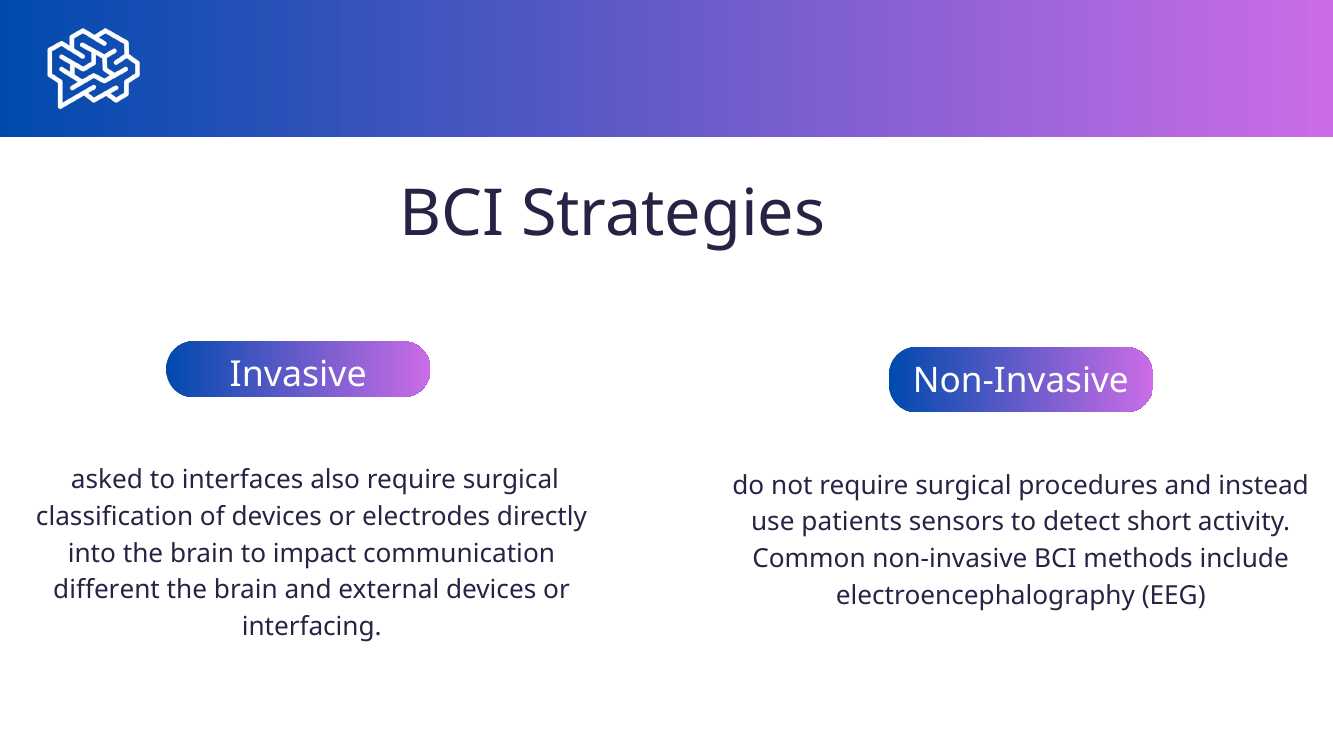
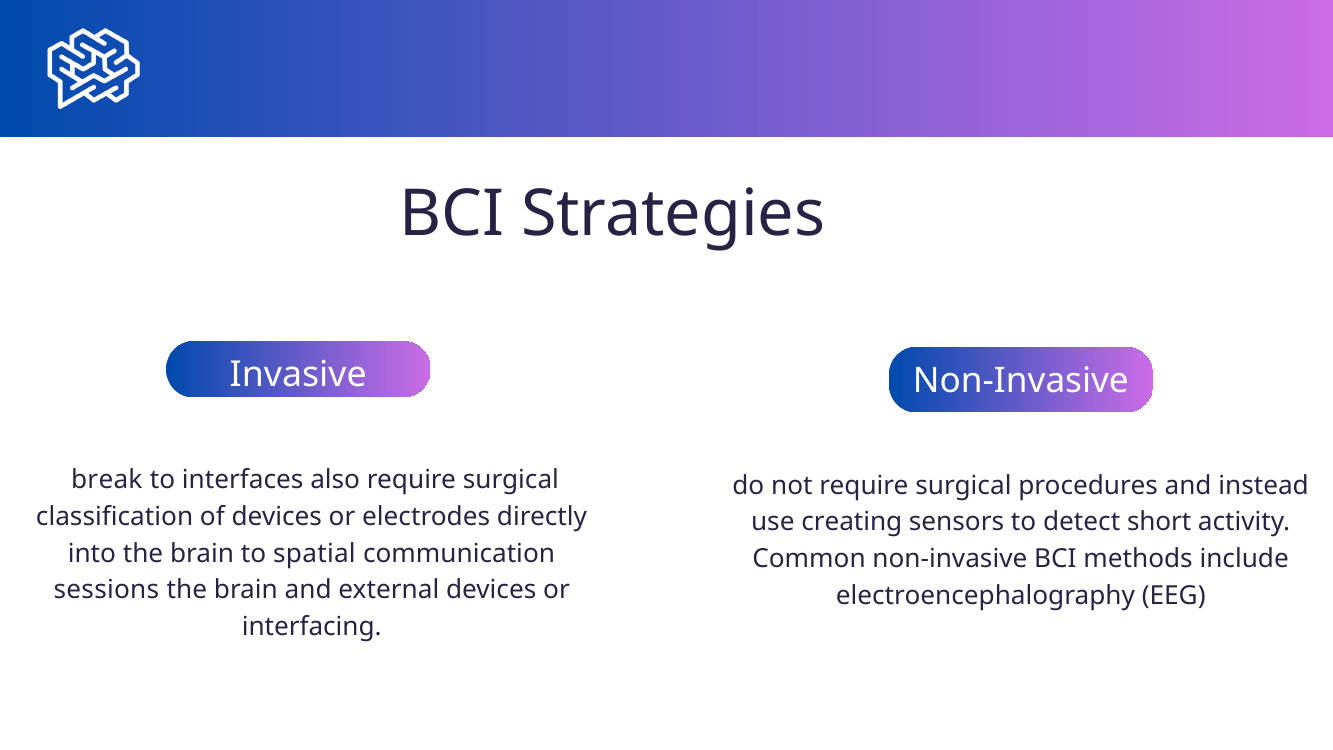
asked: asked -> break (107, 480)
patients: patients -> creating (852, 522)
impact: impact -> spatial (314, 553)
different: different -> sessions (106, 590)
